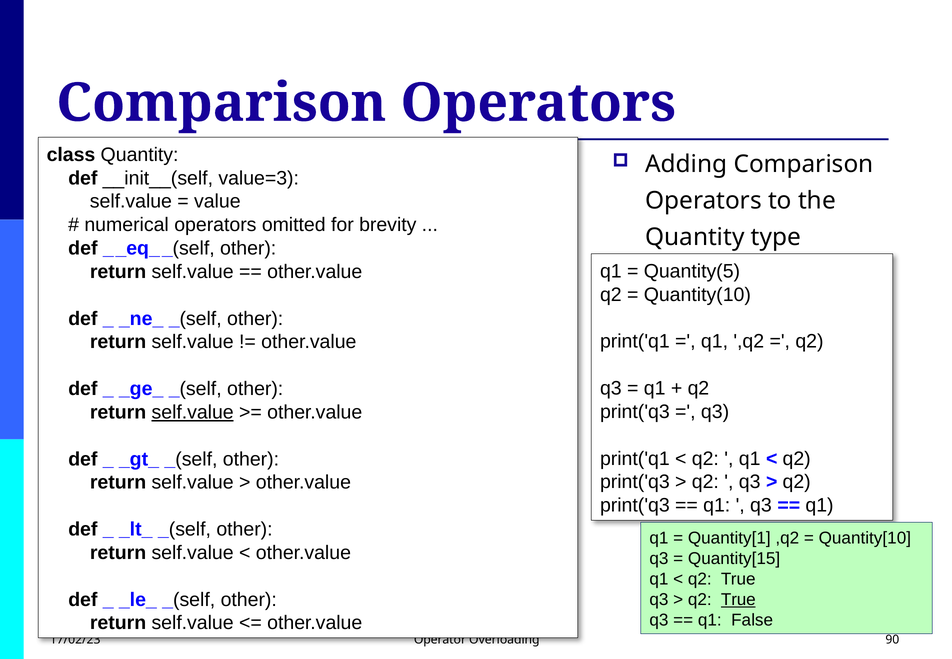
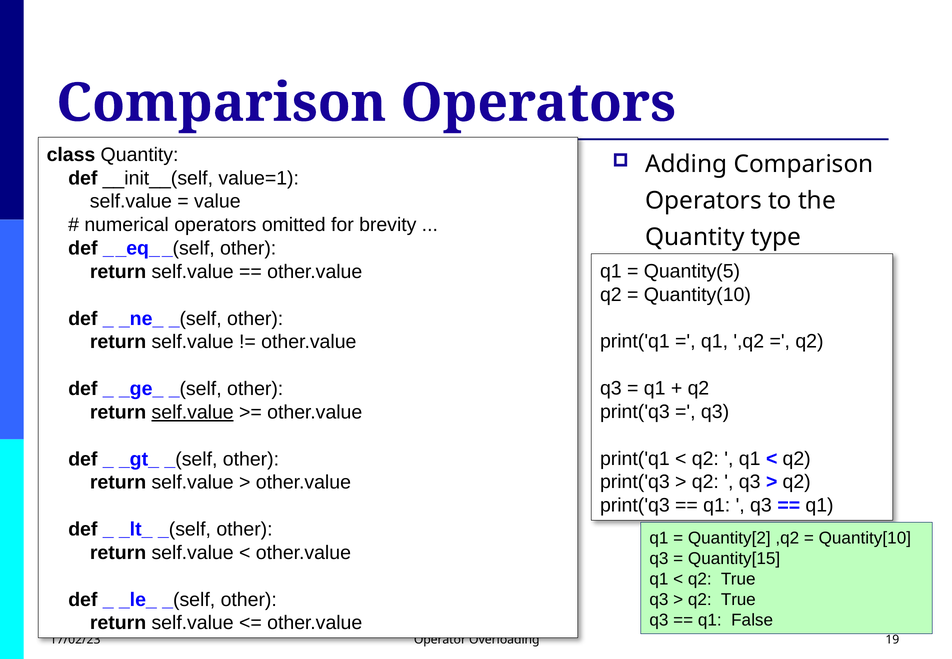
value=3: value=3 -> value=1 (259, 178)
Quantity[1: Quantity[1 -> Quantity[2 (729, 538)
True underline: present -> none (738, 600)
90: 90 -> 19 (892, 640)
